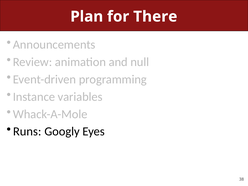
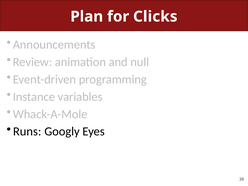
There: There -> Clicks (155, 17)
